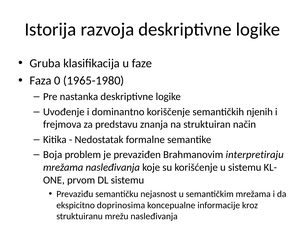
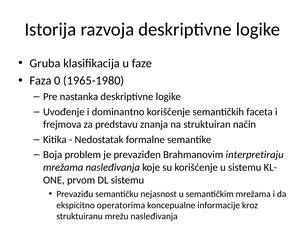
njenih: njenih -> faceta (260, 112)
doprinosima: doprinosima -> operatorima (121, 205)
